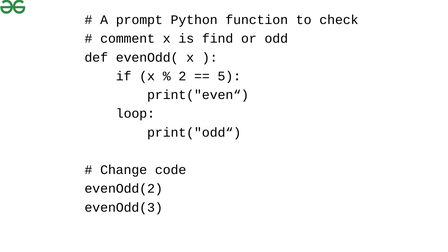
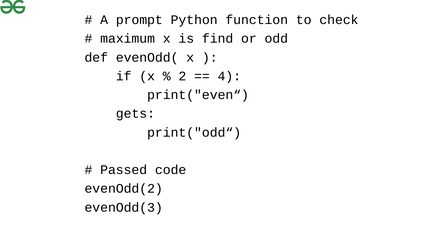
comment: comment -> maximum (128, 39)
5: 5 -> 4 (229, 76)
loop: loop -> gets (135, 114)
Change: Change -> Passed (124, 170)
